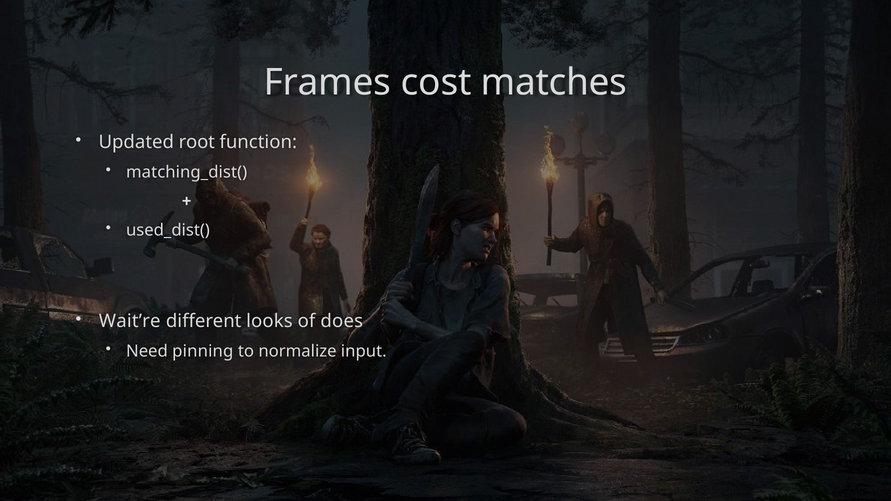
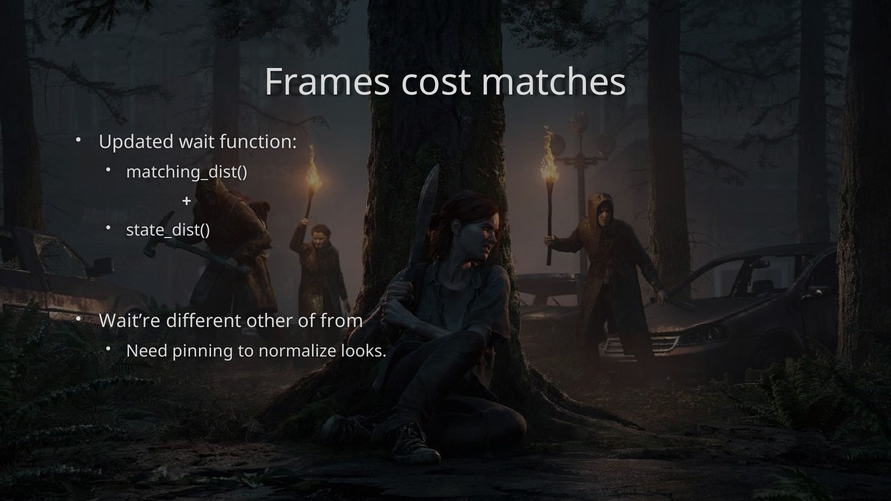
root: root -> wait (197, 142)
used_dist(: used_dist( -> state_dist( (168, 230)
looks: looks -> other (270, 321)
does: does -> from (342, 321)
input: input -> looks (364, 351)
